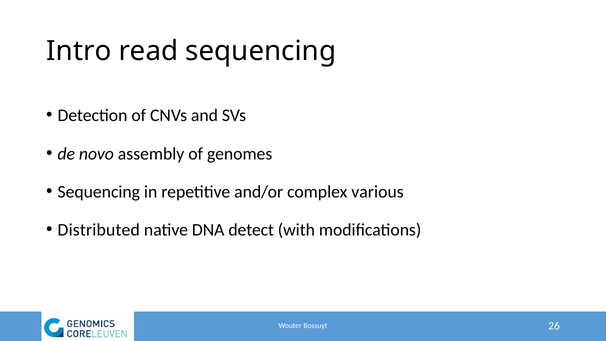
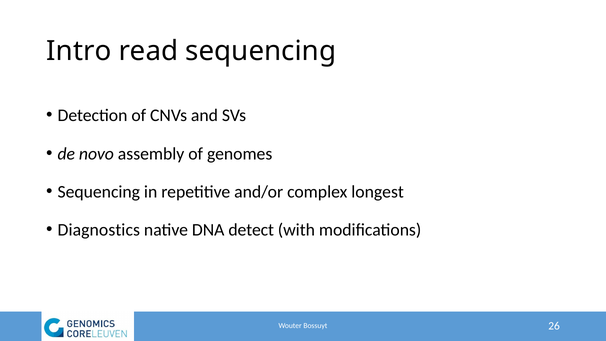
various: various -> longest (378, 192)
Distributed: Distributed -> Diagnostics (99, 230)
